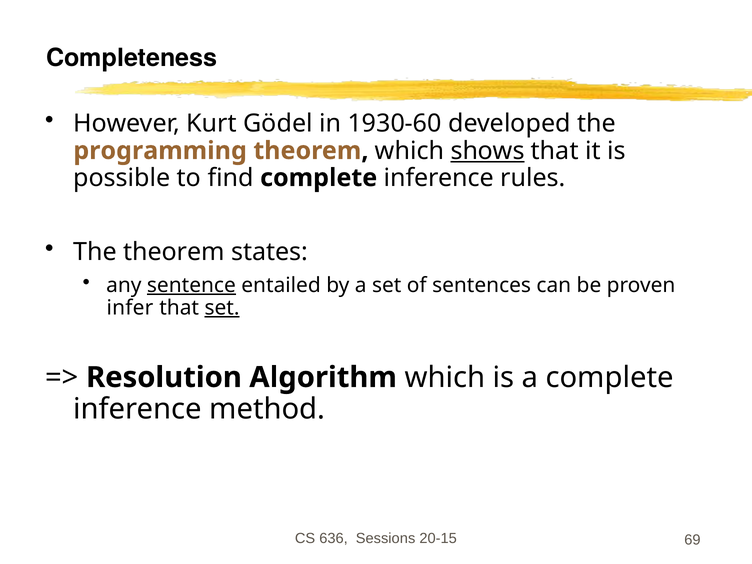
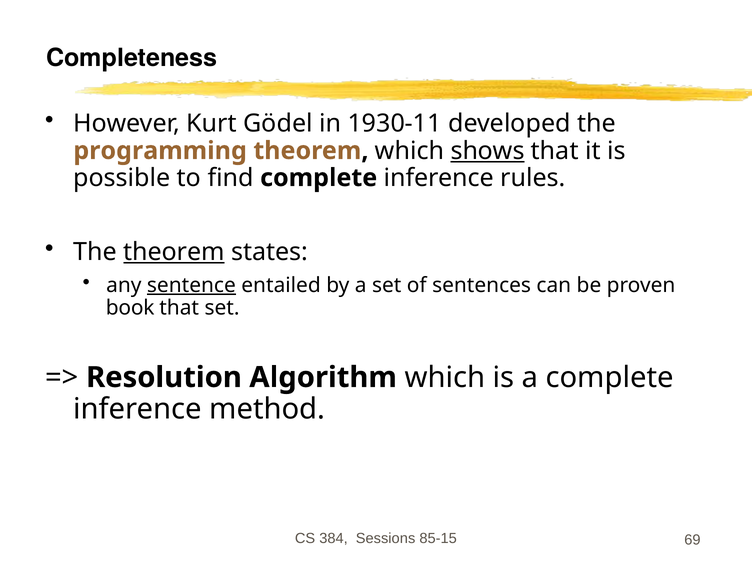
1930-60: 1930-60 -> 1930-11 (395, 124)
theorem underline: none -> present (174, 252)
infer: infer -> book (130, 308)
set underline: present -> none (222, 308)
636: 636 -> 384 (334, 538)
20-15: 20-15 -> 85-15 (438, 538)
